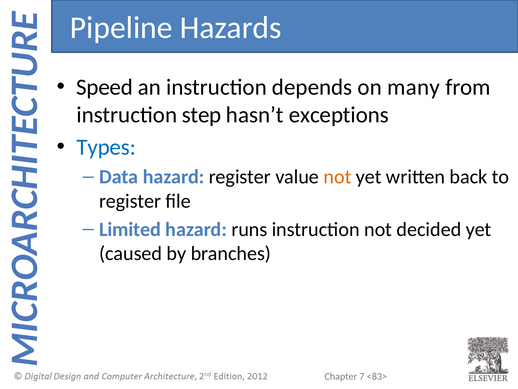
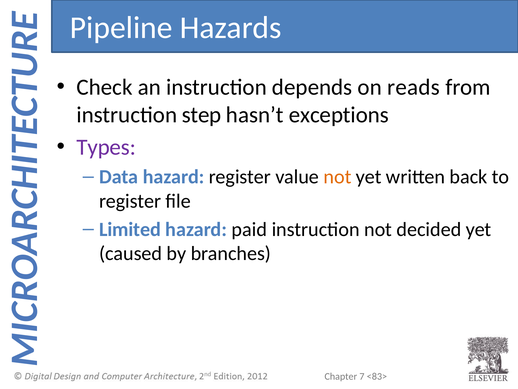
Speed: Speed -> Check (104, 87)
many: many -> reads (413, 87)
Types colour: blue -> purple (106, 147)
runs: runs -> paid (249, 229)
